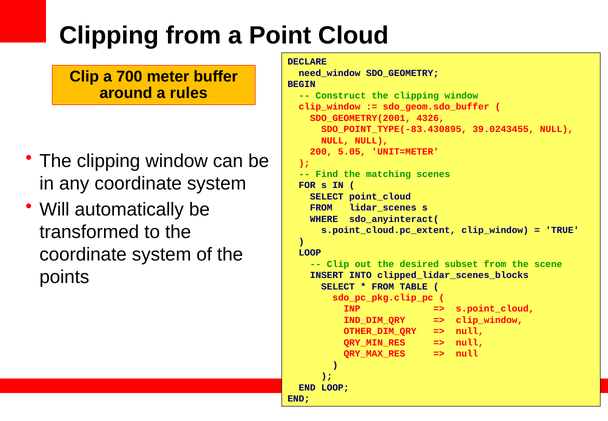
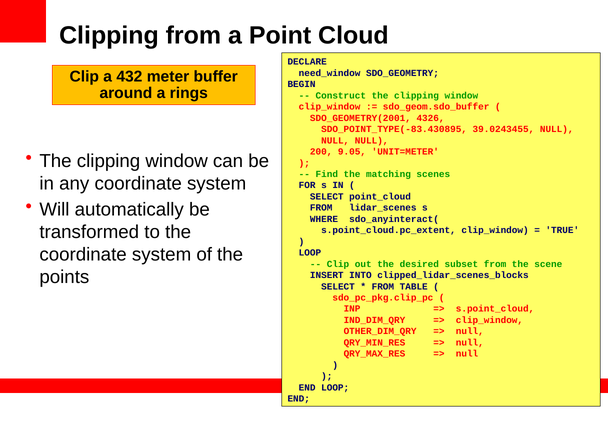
700: 700 -> 432 (129, 76)
rules: rules -> rings (189, 93)
5.05: 5.05 -> 9.05 (352, 152)
